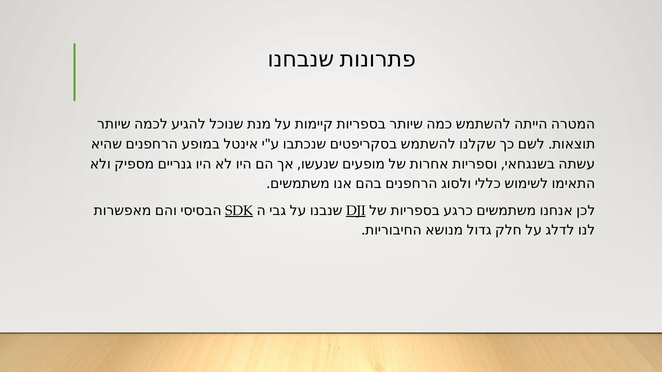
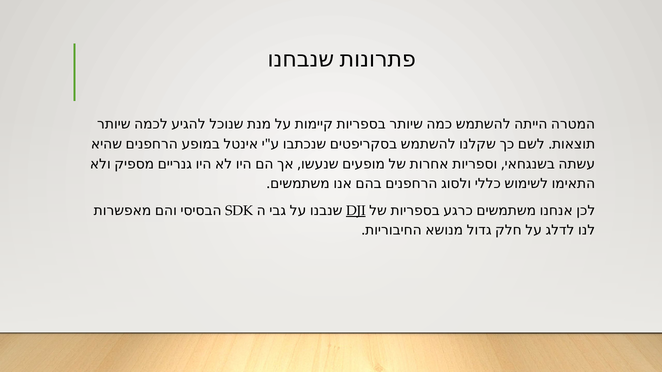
SDK underline: present -> none (239, 211)
